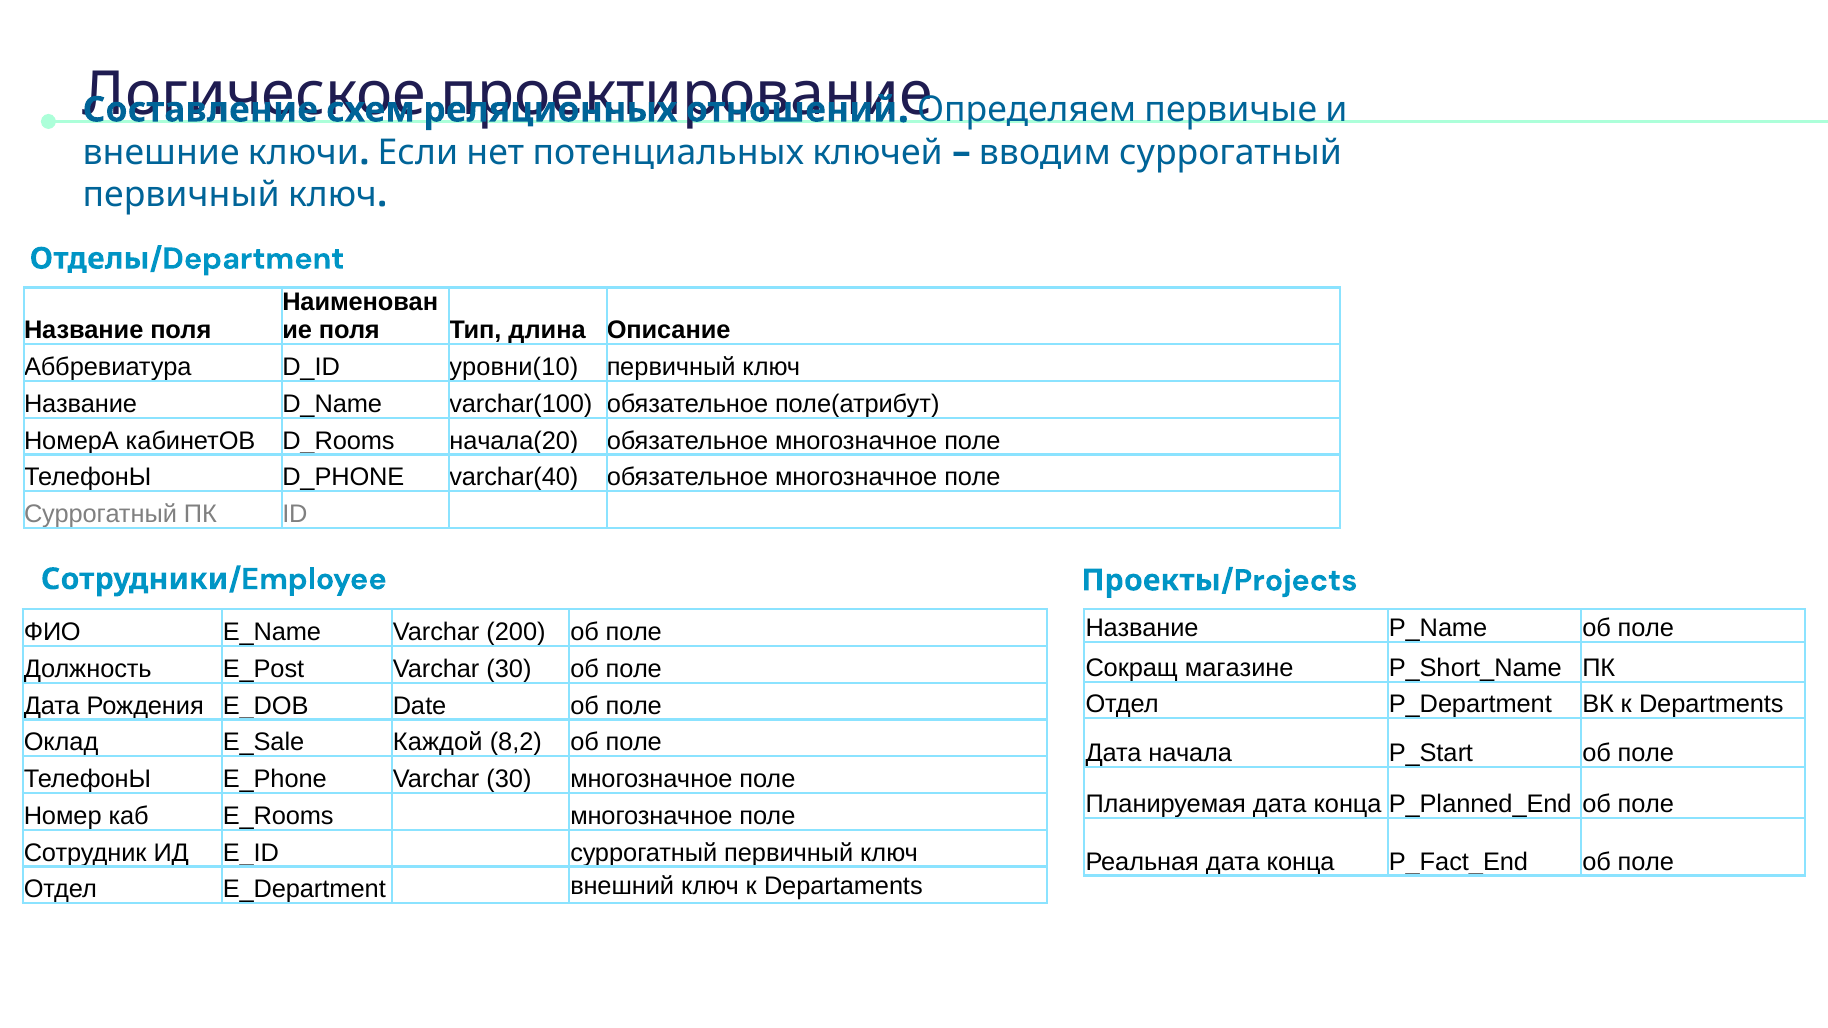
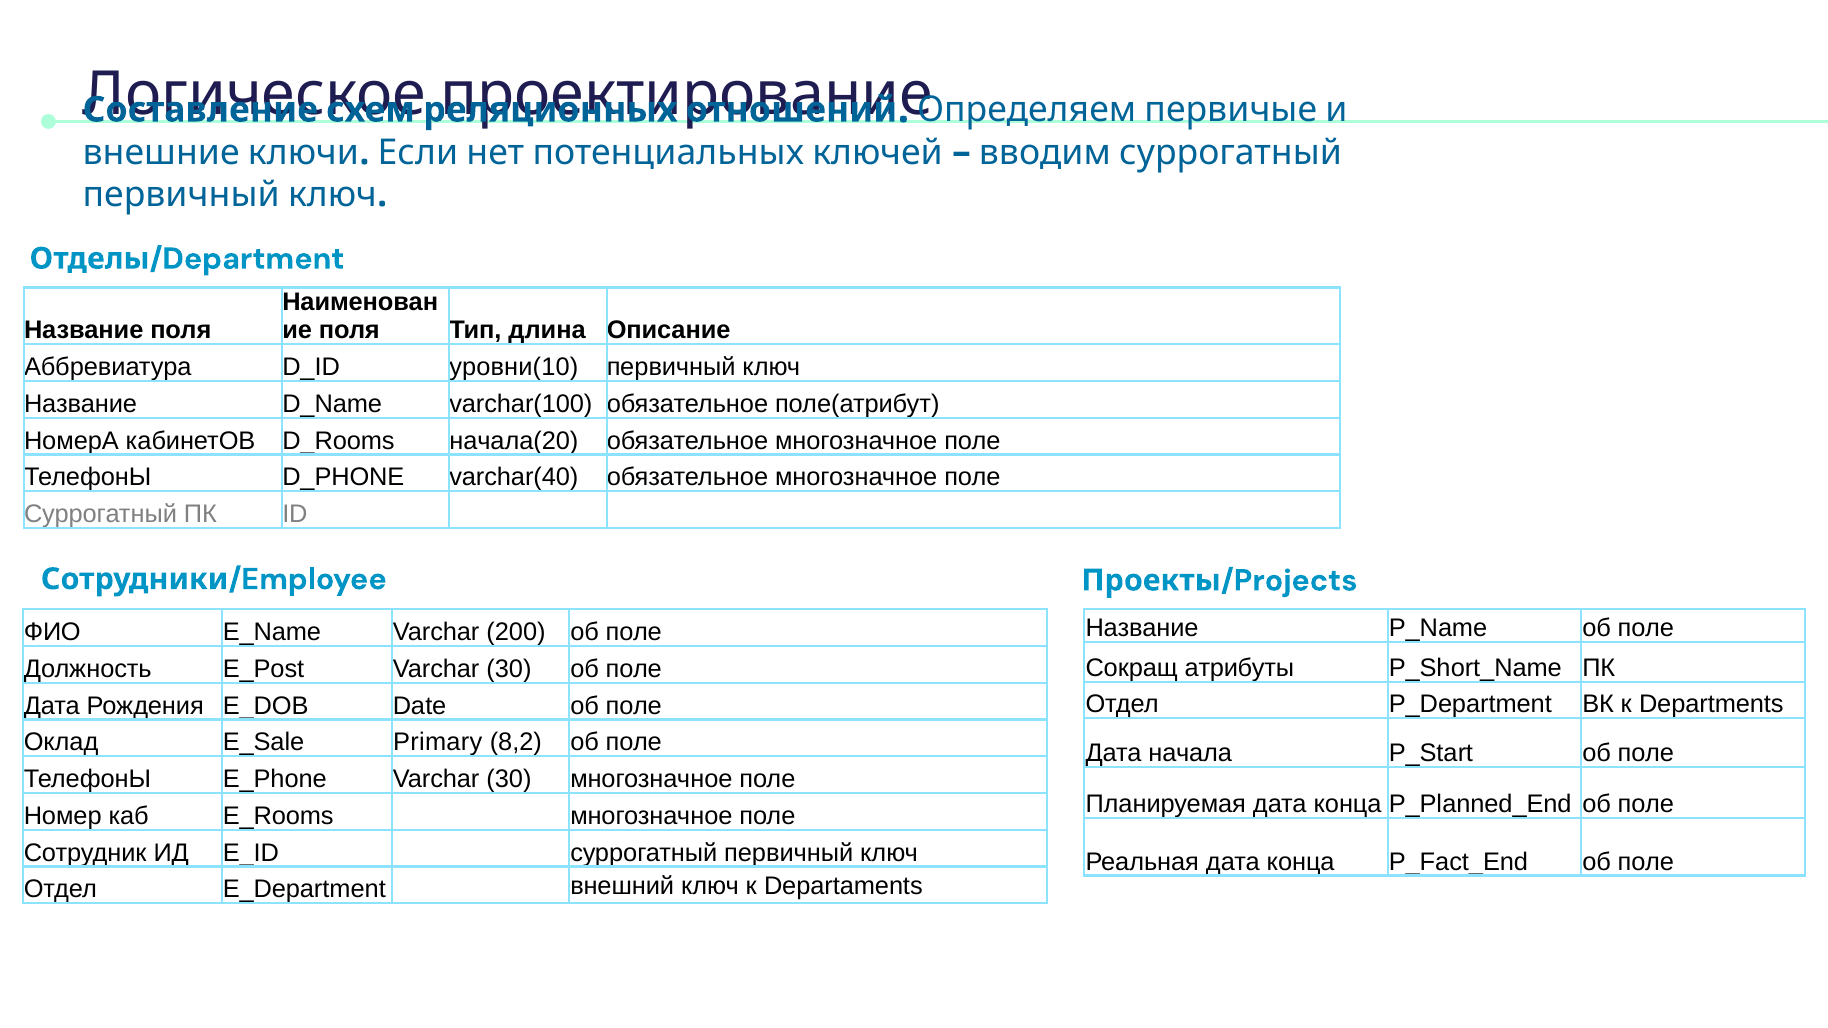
магазине: магазине -> атрибуты (1239, 669)
Каждой: Каждой -> Primary (438, 743)
